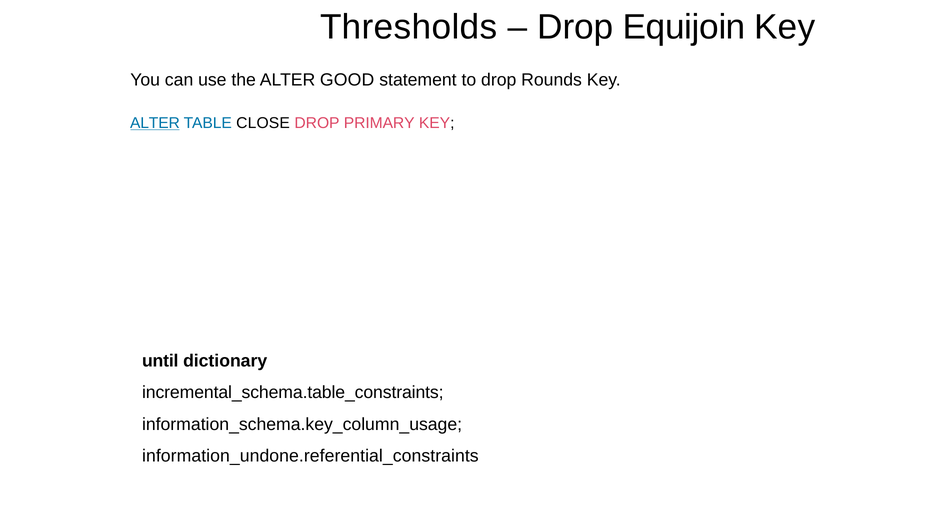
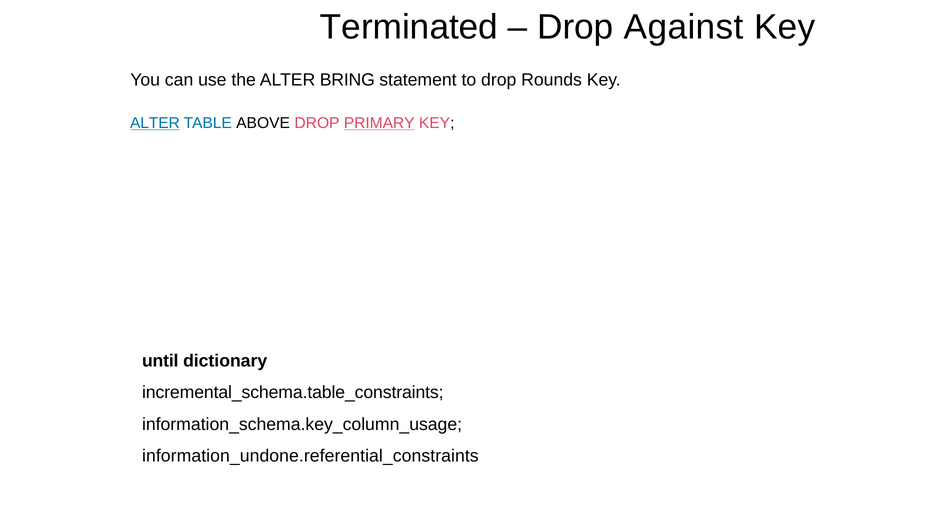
Thresholds: Thresholds -> Terminated (409, 27)
Equijoin: Equijoin -> Against (684, 27)
GOOD: GOOD -> BRING (347, 80)
CLOSE: CLOSE -> ABOVE (263, 123)
PRIMARY underline: none -> present (379, 123)
